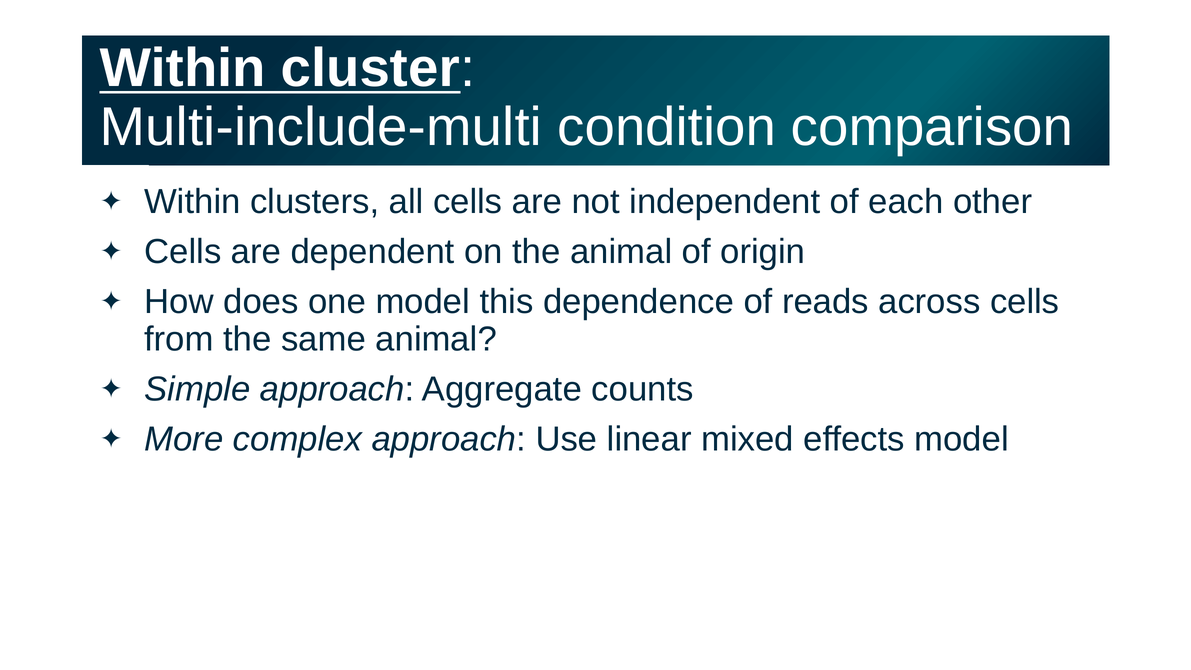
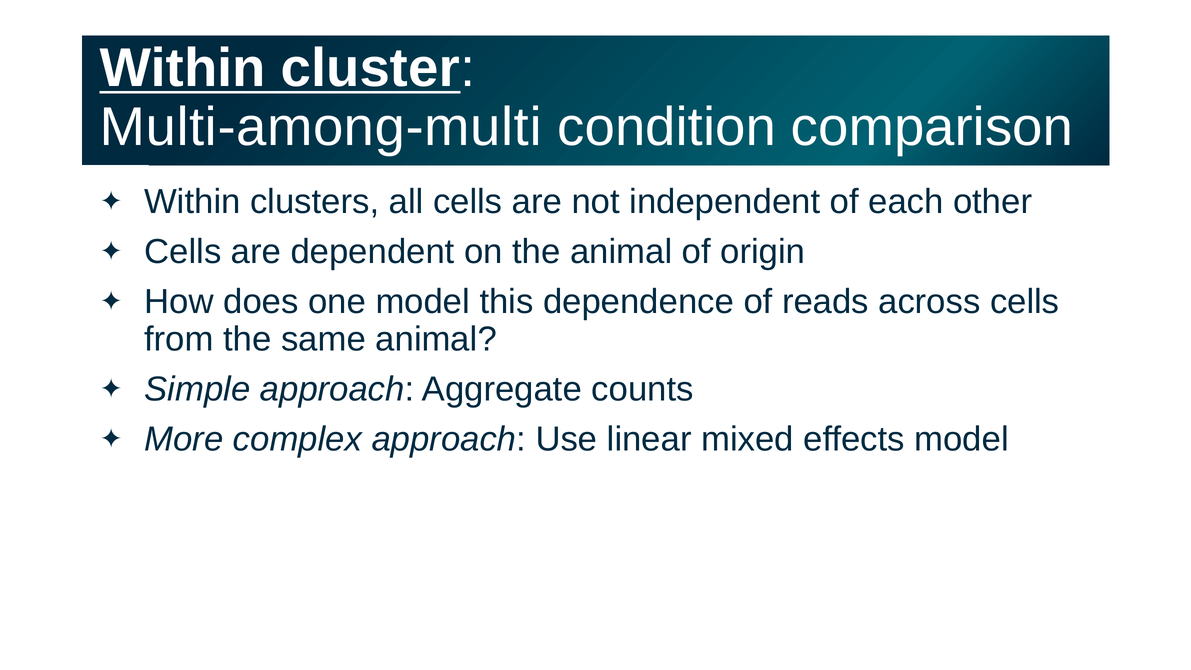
Multi-include-multi: Multi-include-multi -> Multi-among-multi (321, 127)
